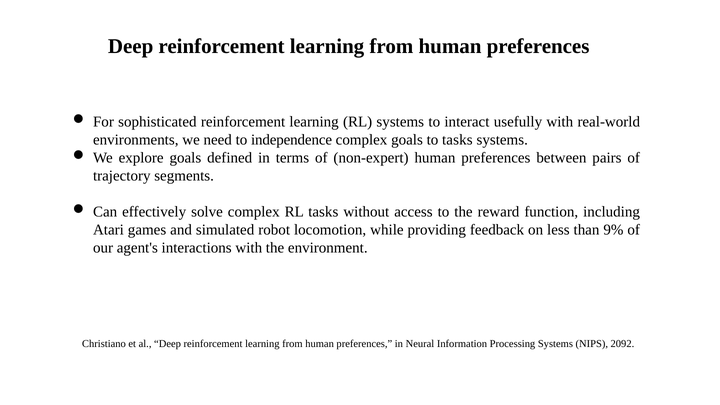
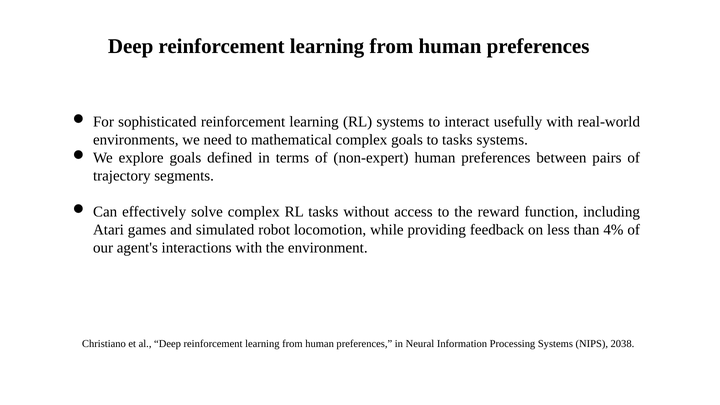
independence: independence -> mathematical (291, 140)
9%: 9% -> 4% (613, 230)
2092: 2092 -> 2038 (622, 344)
